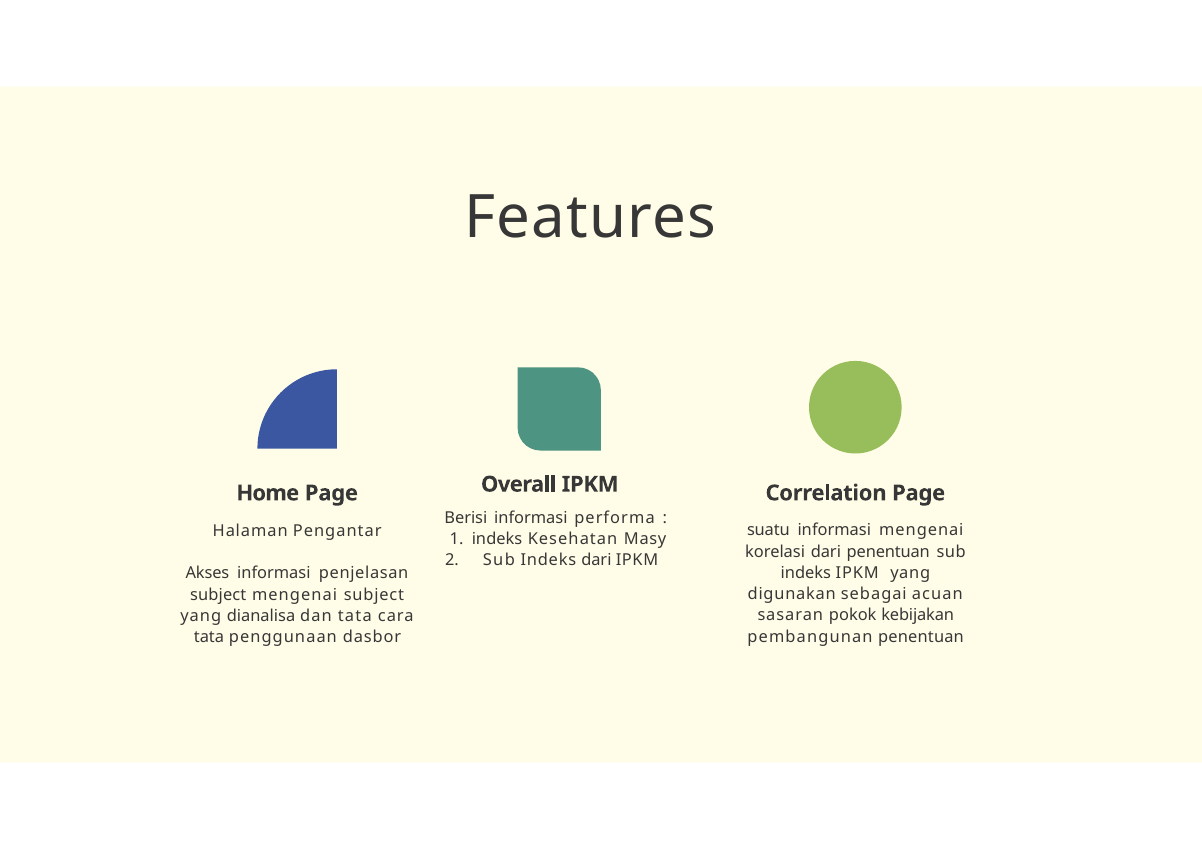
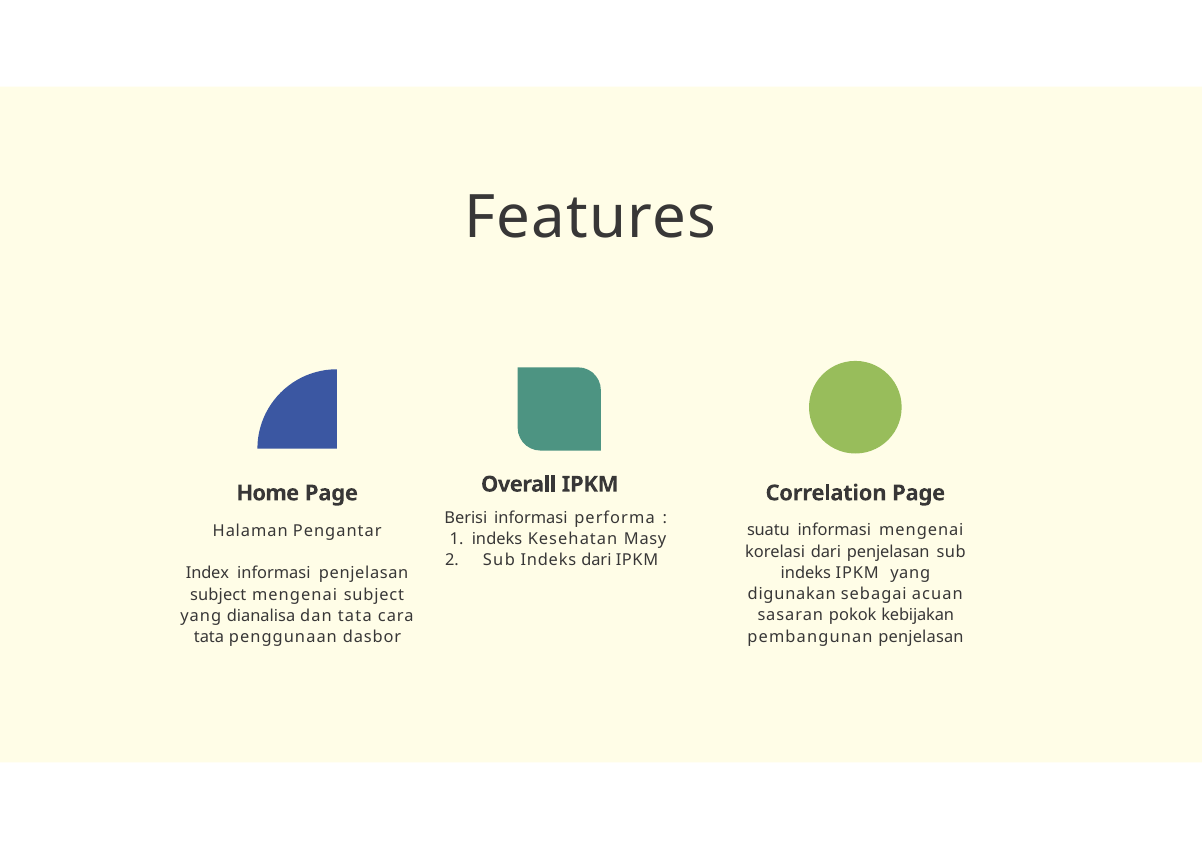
dari penentuan: penentuan -> penjelasan (888, 552)
Akses: Akses -> Index (207, 574)
pembangunan penentuan: penentuan -> penjelasan (921, 637)
